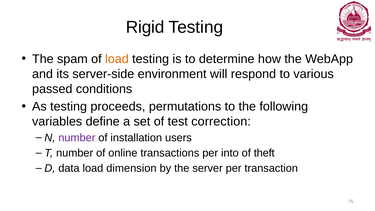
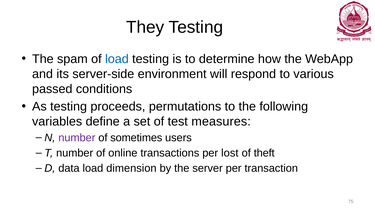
Rigid: Rigid -> They (145, 27)
load colour: orange -> blue (117, 59)
correction: correction -> measures (221, 122)
installation: installation -> sometimes (136, 138)
into: into -> lost (230, 153)
